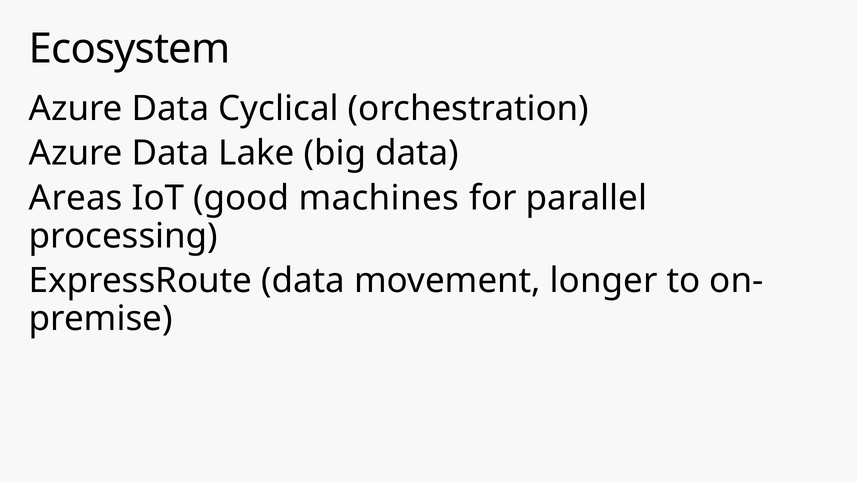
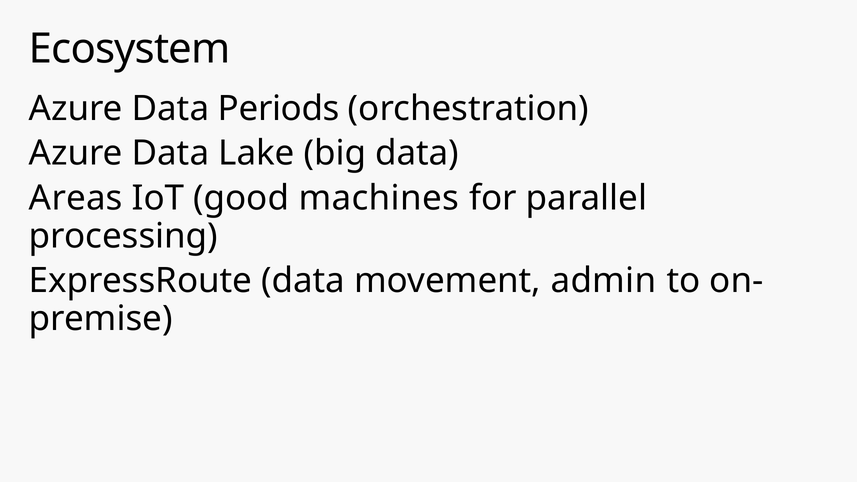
Cyclical: Cyclical -> Periods (279, 109)
longer: longer -> admin (604, 281)
